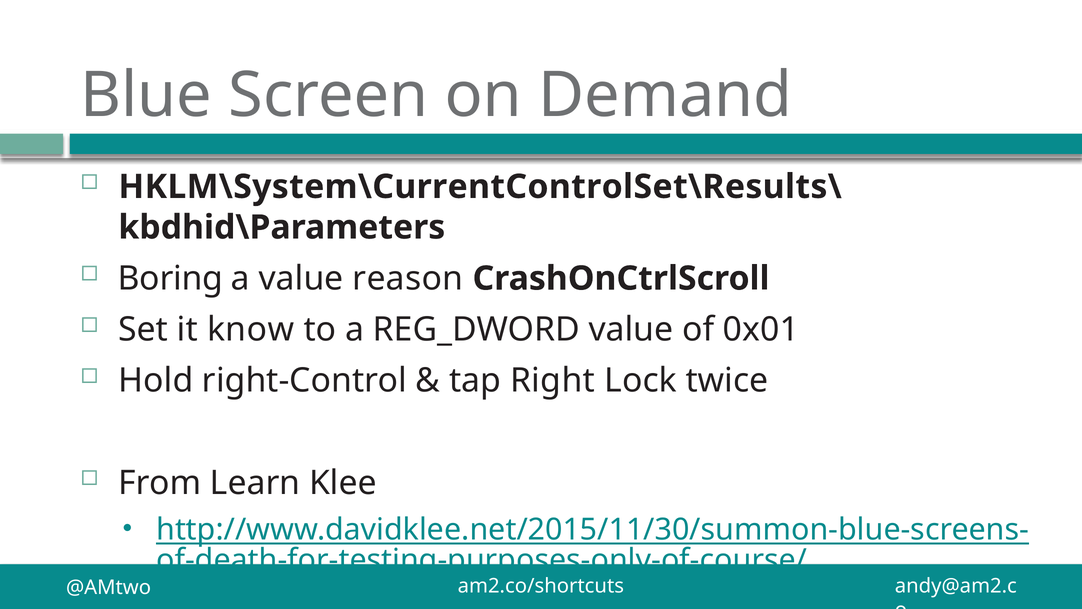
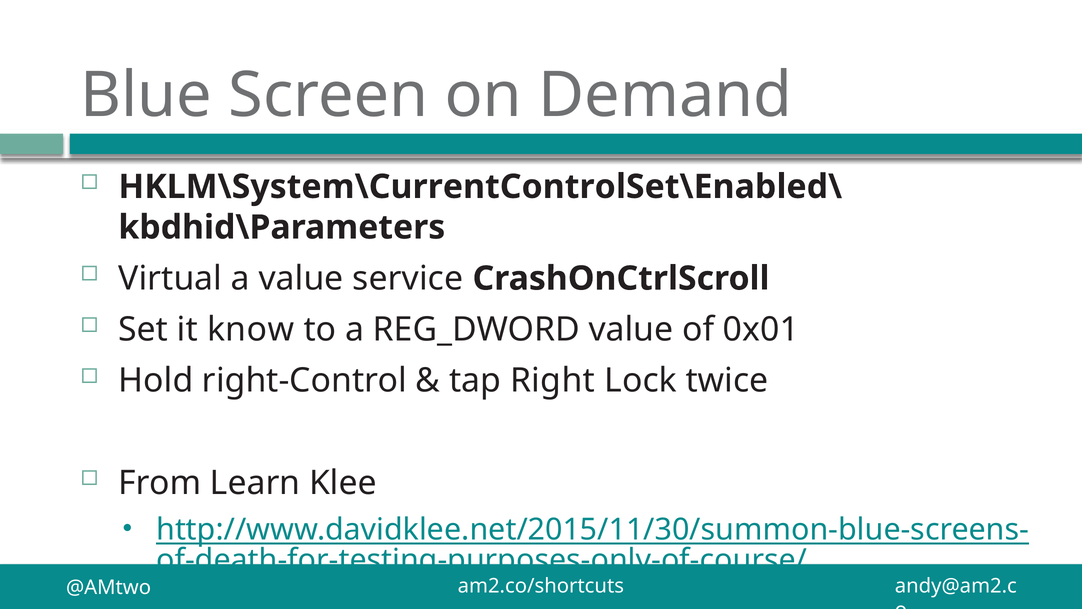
HKLM\System\CurrentControlSet\Results\: HKLM\System\CurrentControlSet\Results\ -> HKLM\System\CurrentControlSet\Enabled\ (480, 187)
Boring: Boring -> Virtual (170, 278)
reason: reason -> service (408, 278)
